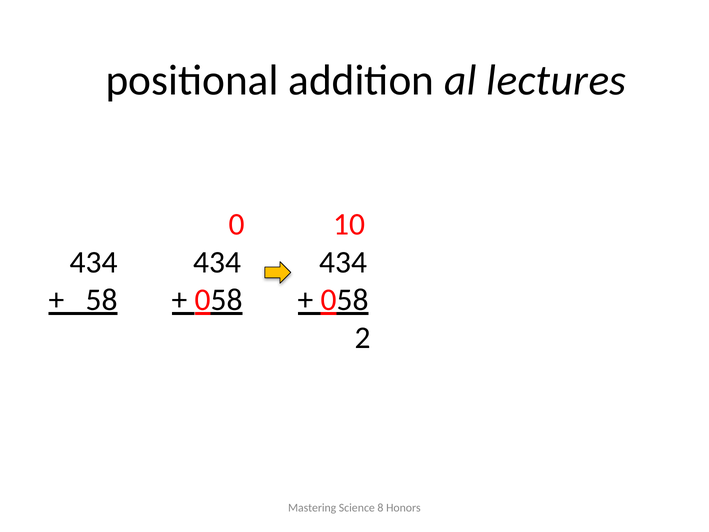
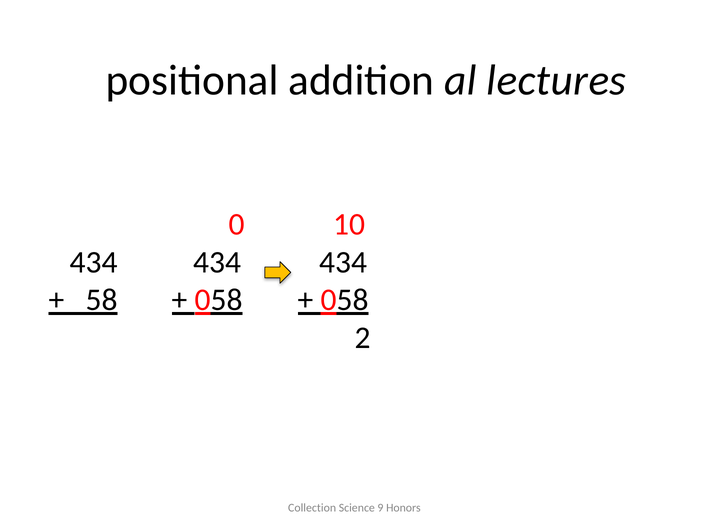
Mastering: Mastering -> Collection (312, 508)
8: 8 -> 9 (380, 508)
